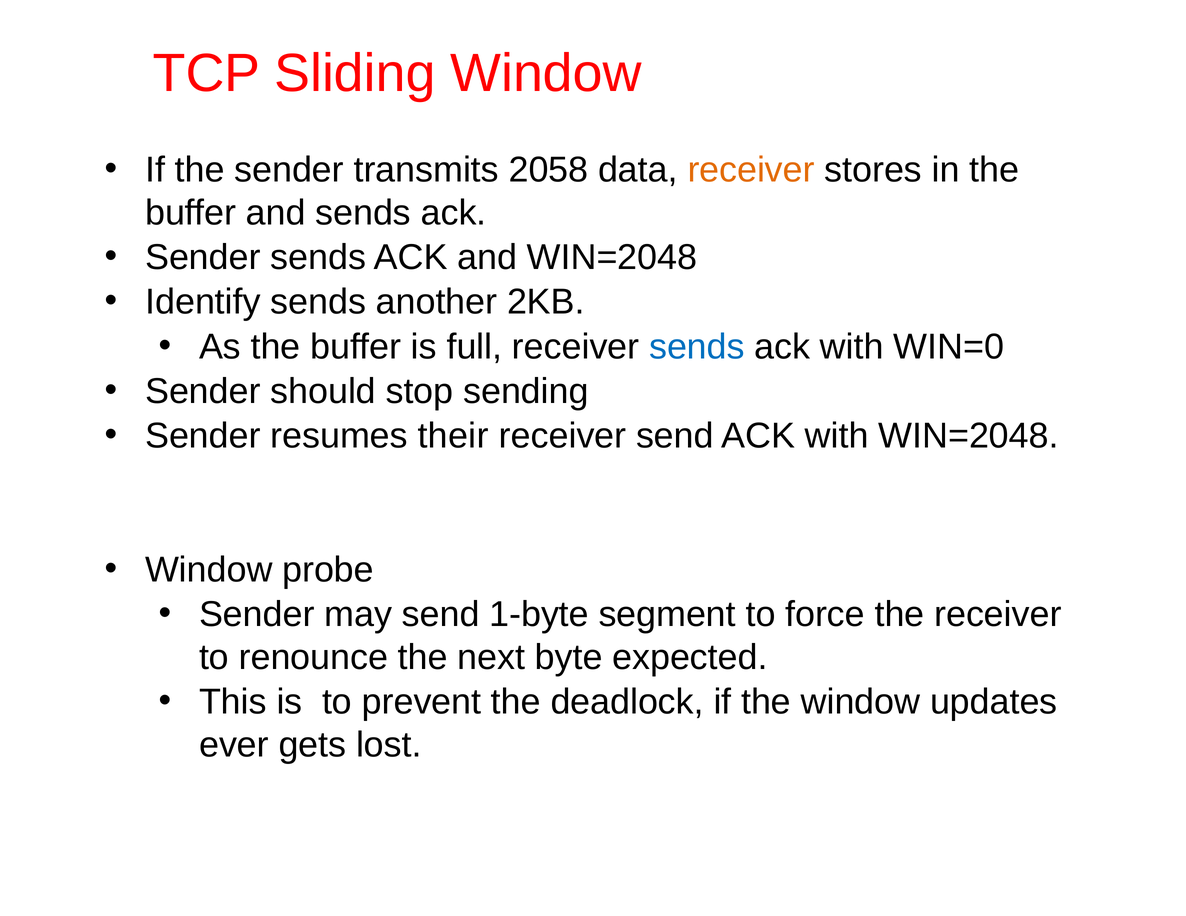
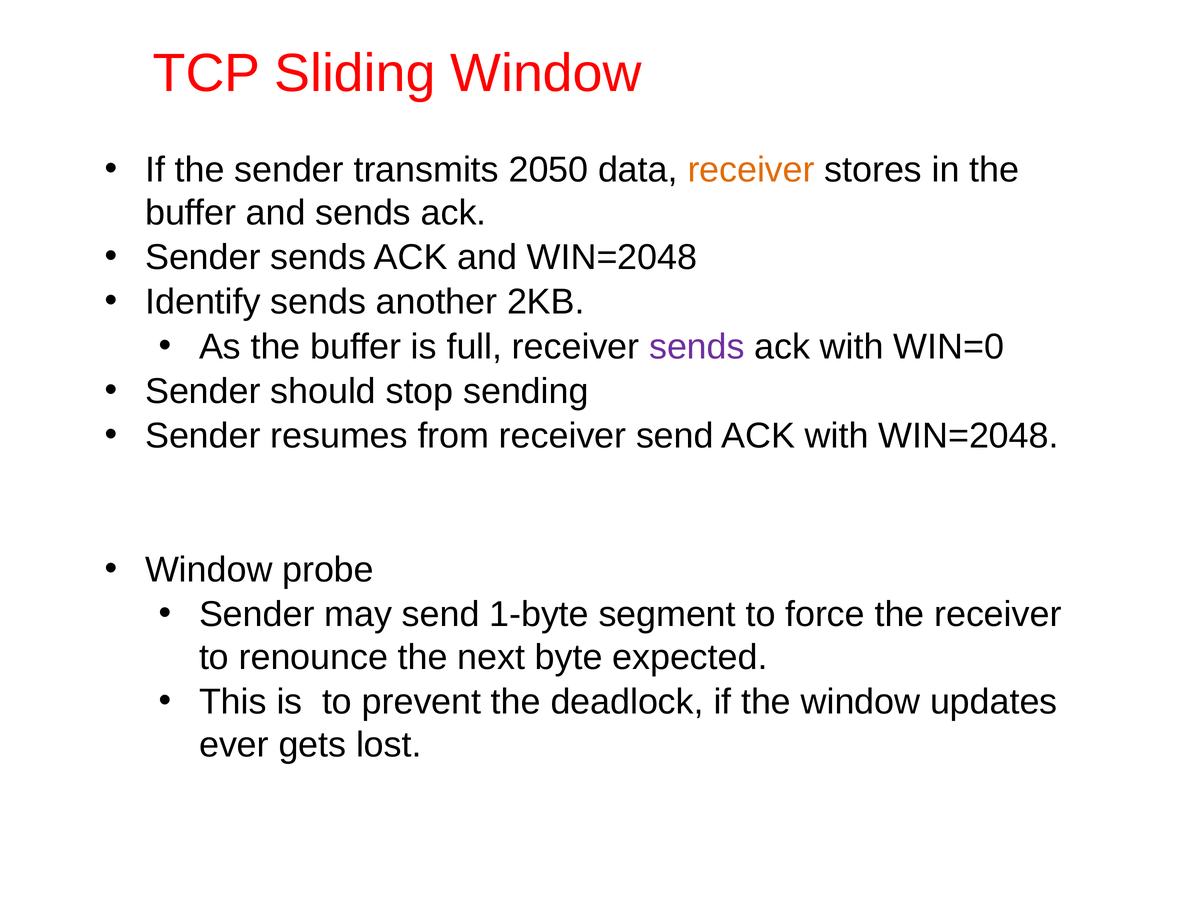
2058: 2058 -> 2050 (549, 170)
sends colour: blue -> purple (697, 347)
their: their -> from (453, 436)
